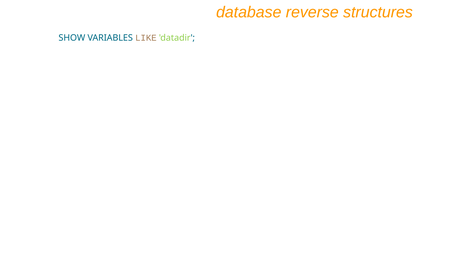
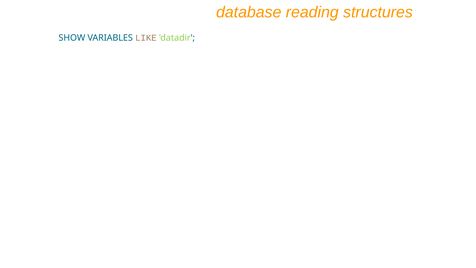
reverse: reverse -> reading (312, 12)
